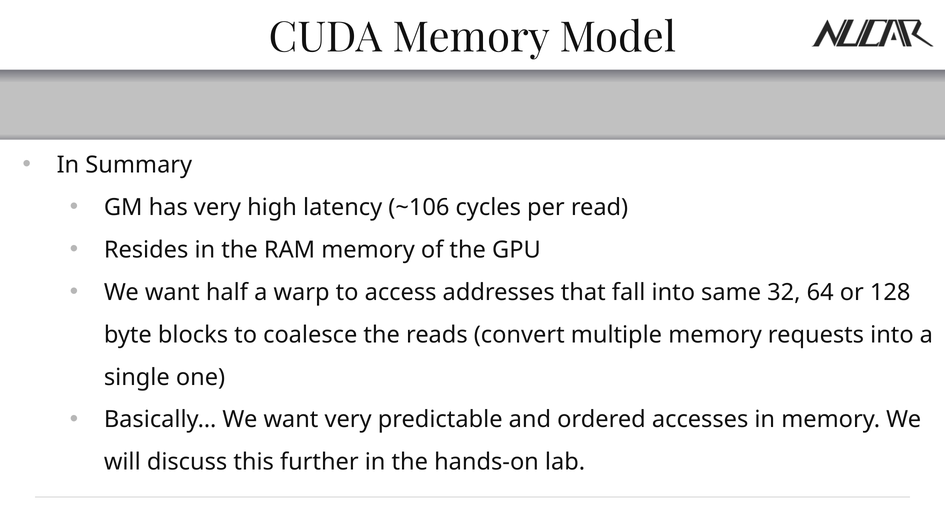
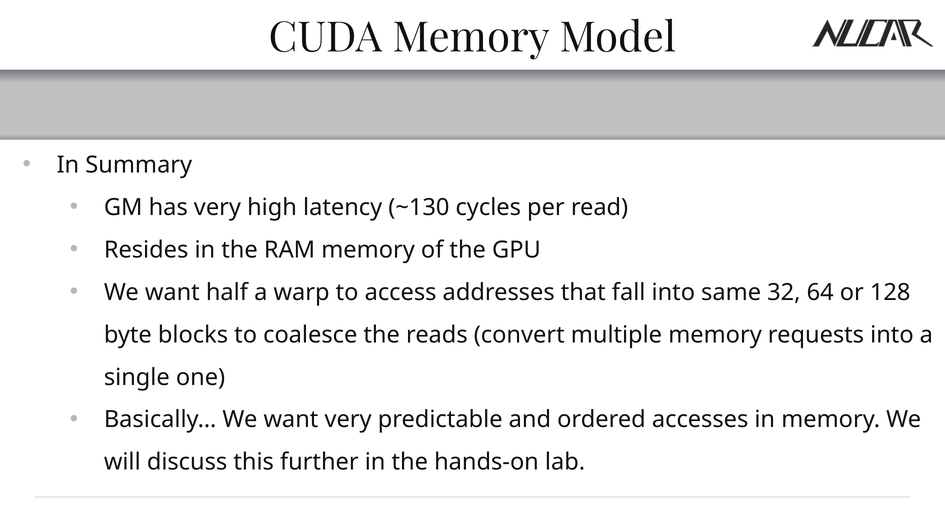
~106: ~106 -> ~130 (419, 208)
